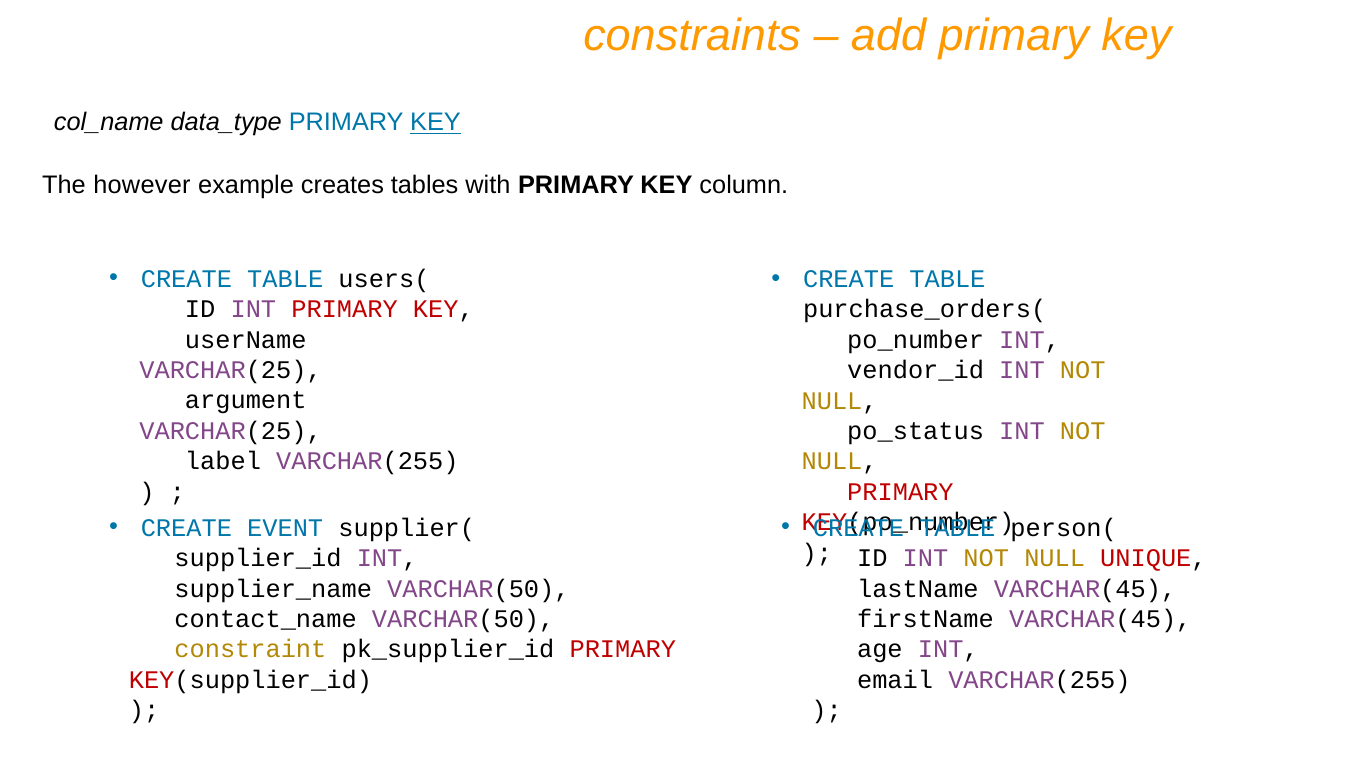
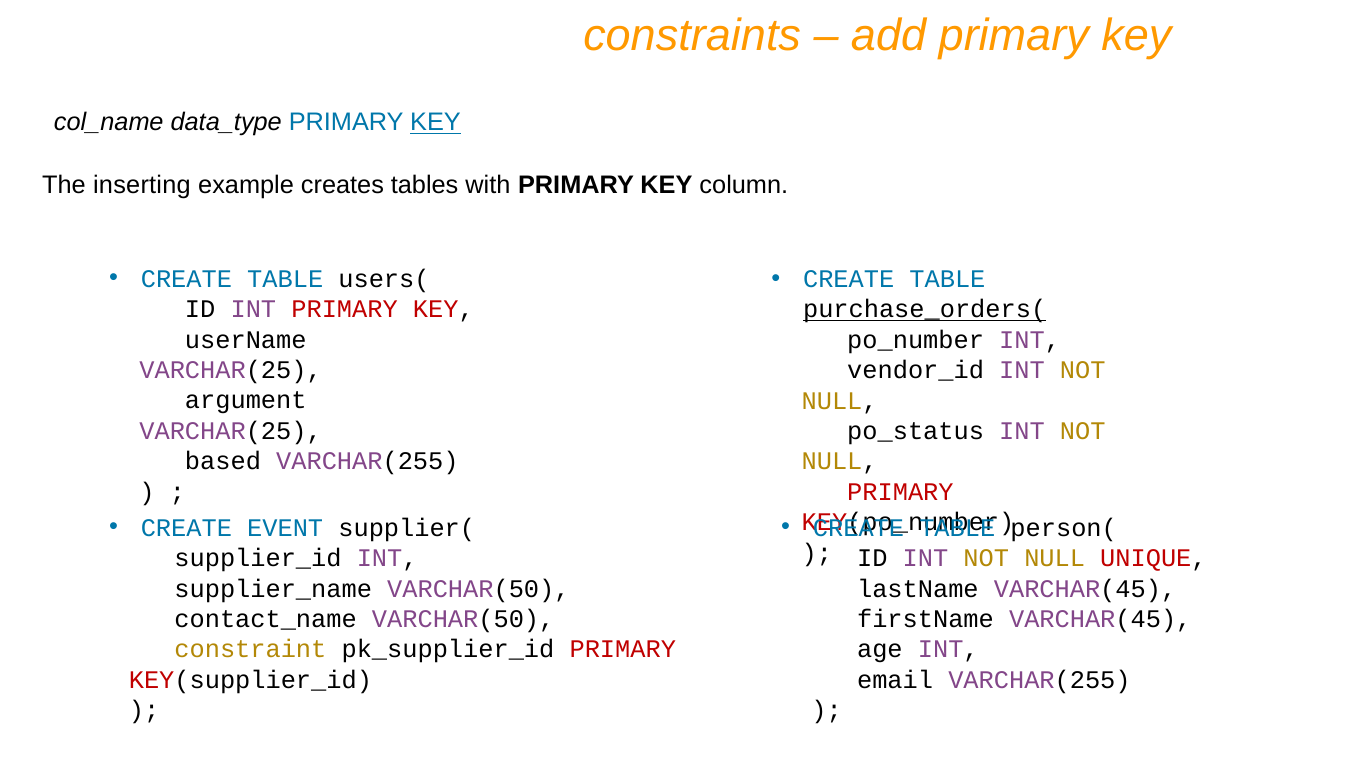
however: however -> inserting (142, 185)
purchase_orders( underline: none -> present (925, 309)
label: label -> based (223, 461)
